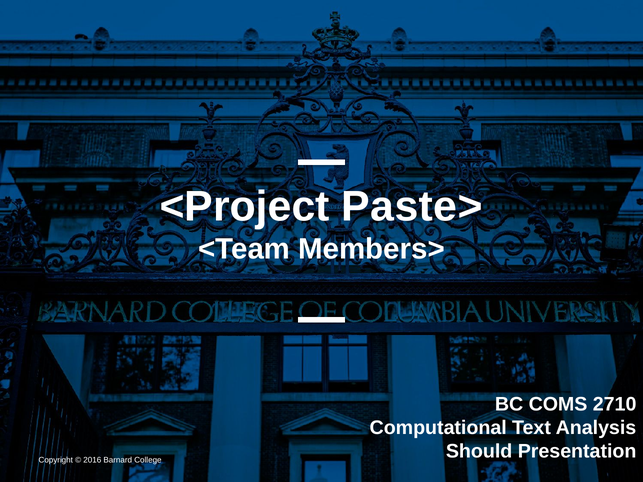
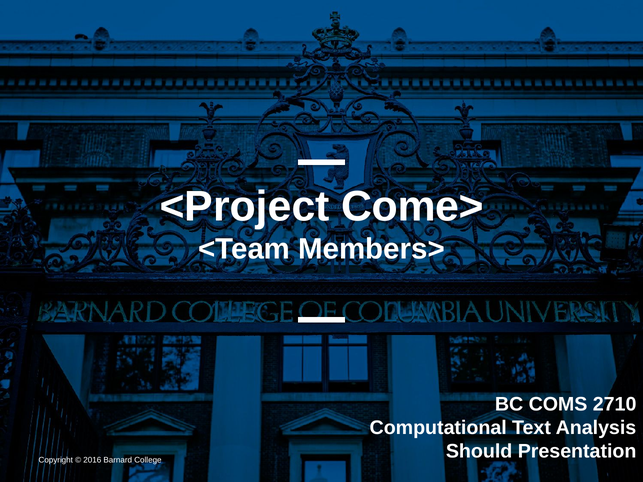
Paste>: Paste> -> Come> (412, 207)
